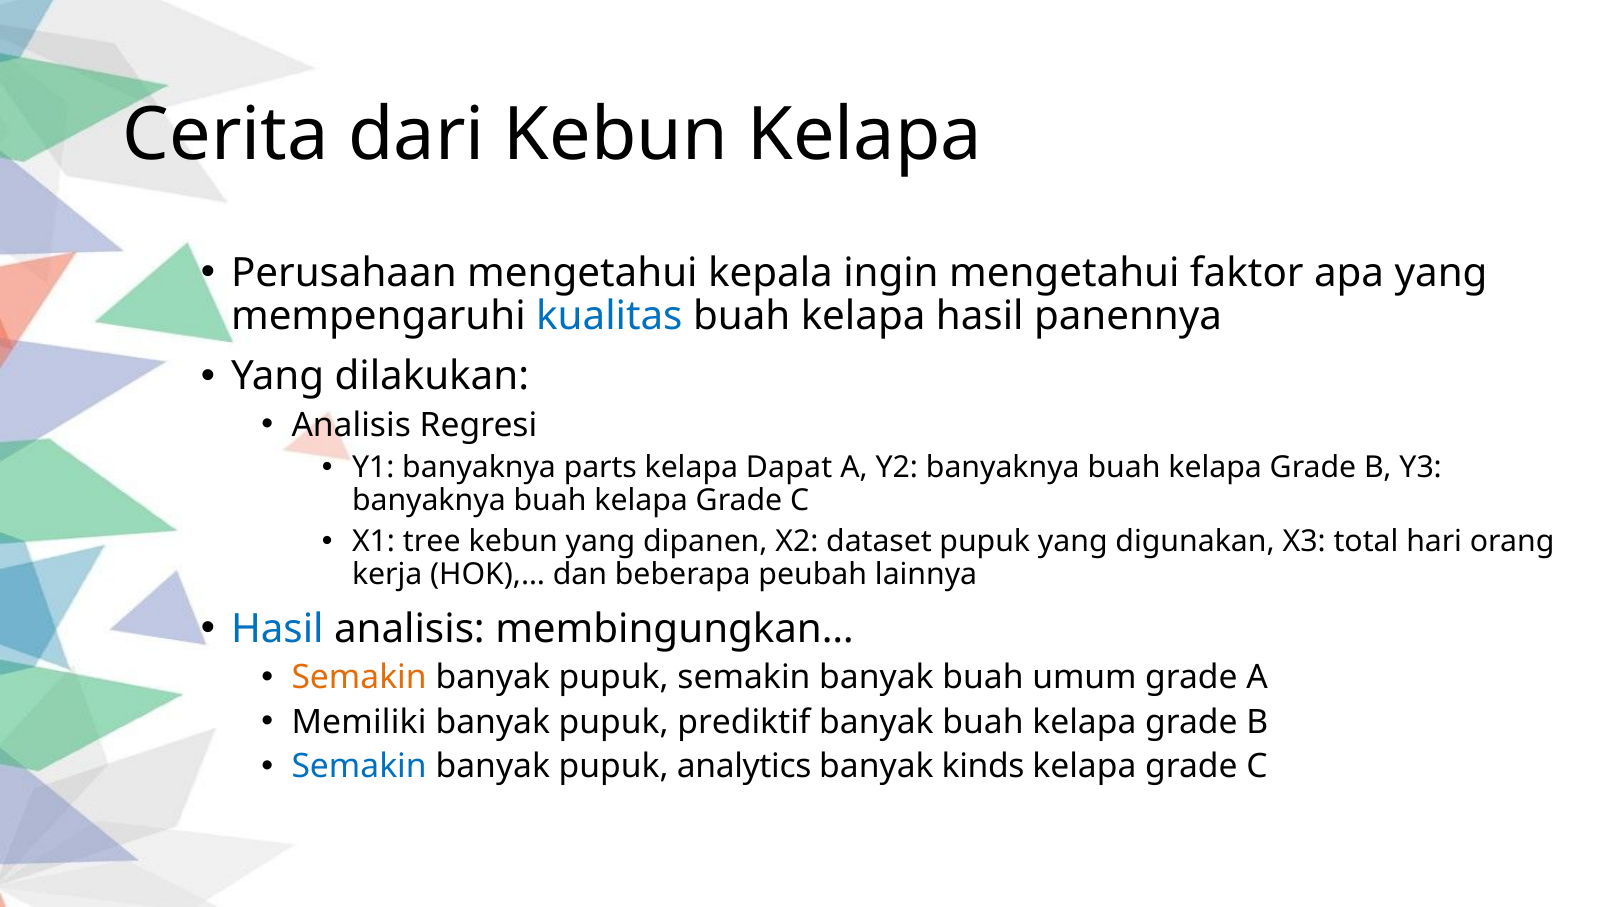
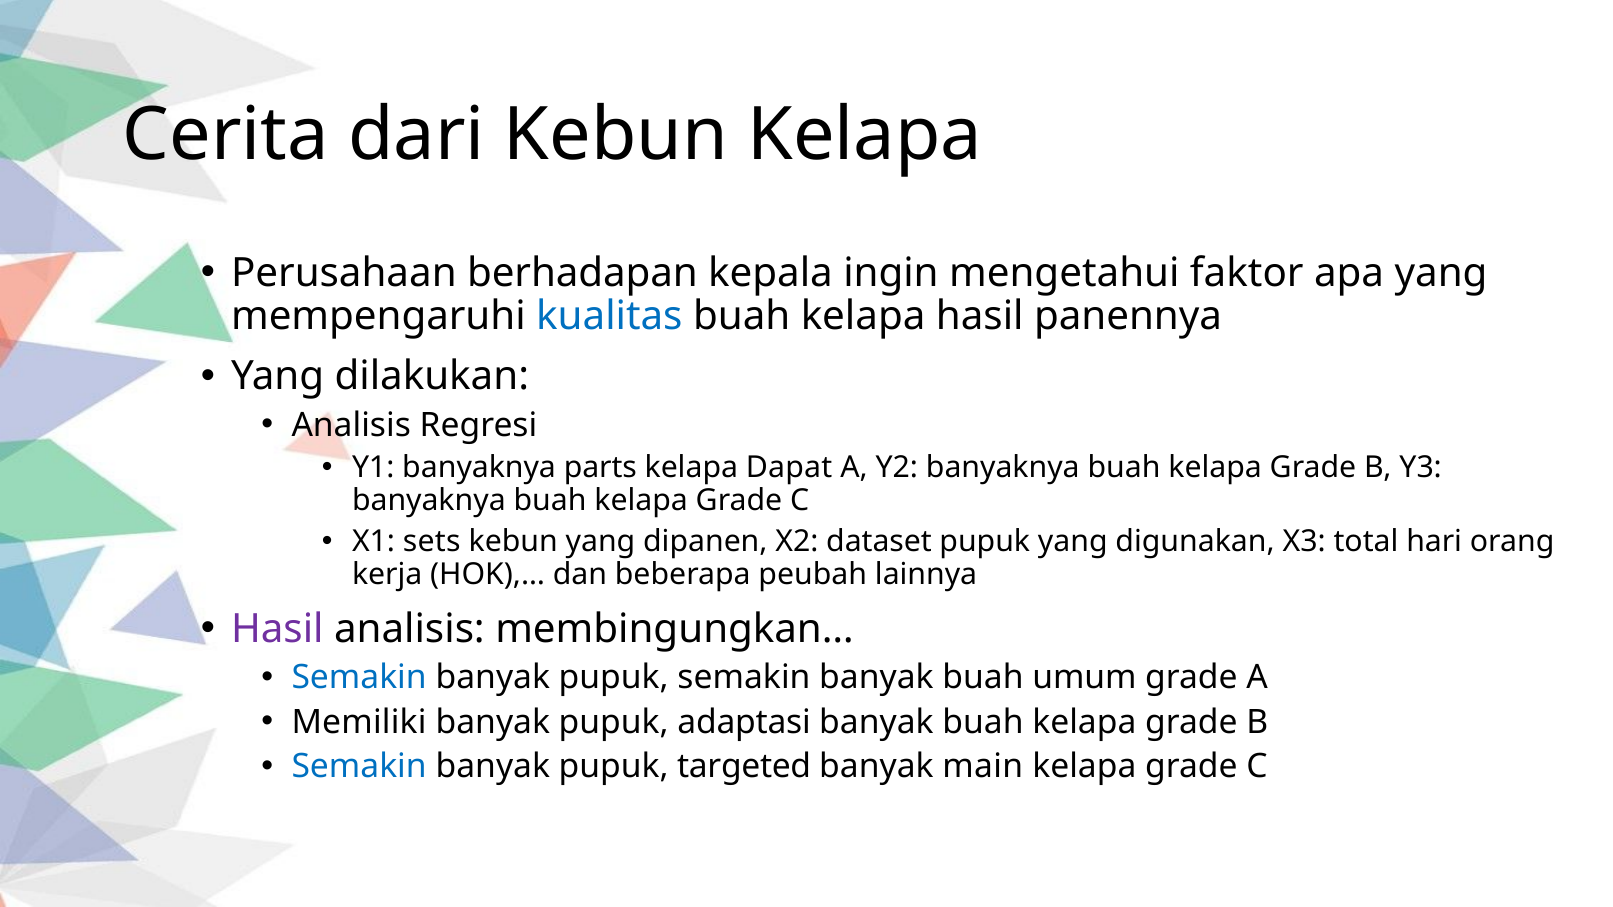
Perusahaan mengetahui: mengetahui -> berhadapan (582, 273)
tree: tree -> sets (432, 542)
Hasil colour: blue -> purple (277, 629)
Semakin colour: orange -> blue (359, 678)
prediktif: prediktif -> adaptasi (744, 722)
analytics: analytics -> targeted (744, 767)
kinds: kinds -> main (983, 767)
